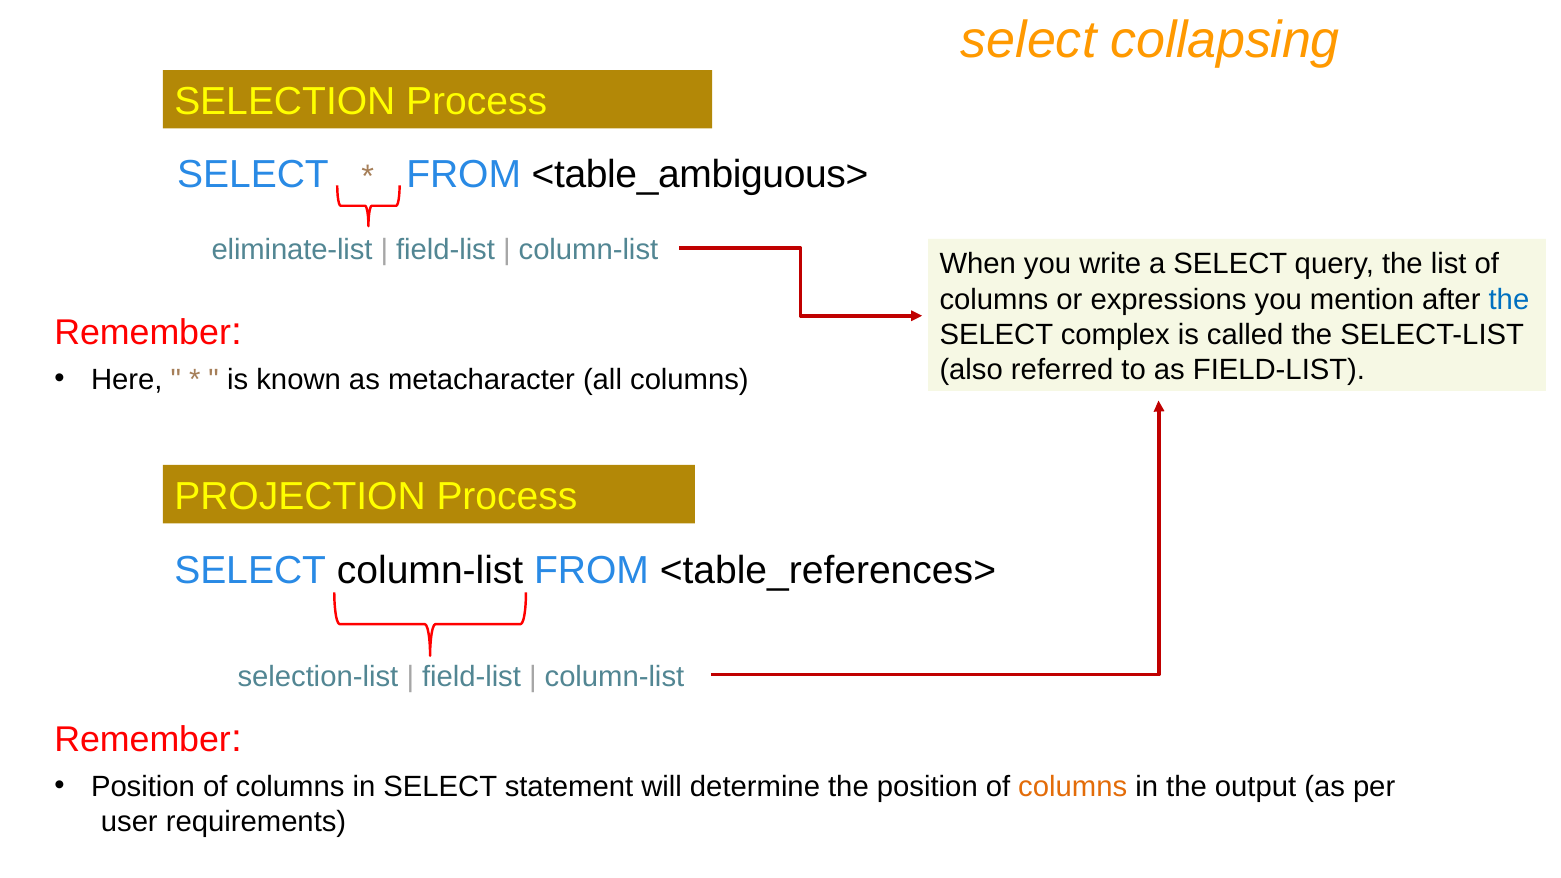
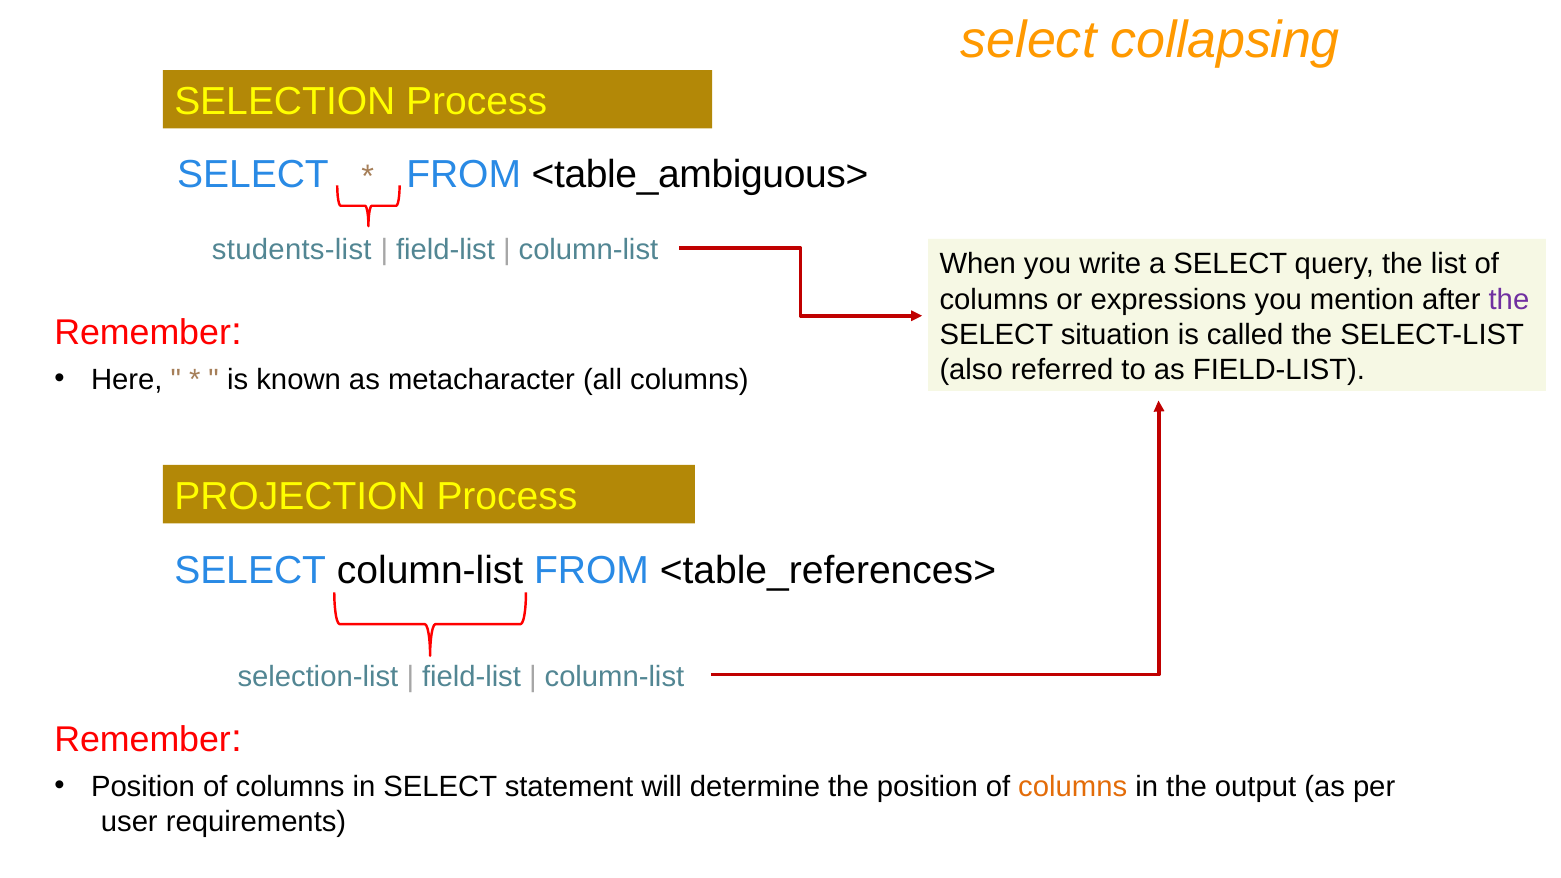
eliminate-list: eliminate-list -> students-list (292, 250)
the colour: blue -> purple (1509, 299)
complex: complex -> situation (1115, 335)
